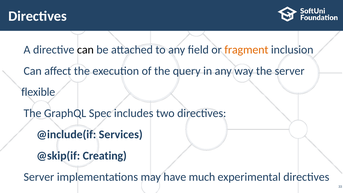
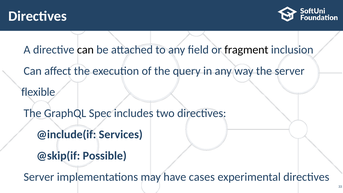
fragment colour: orange -> black (246, 50)
Creating: Creating -> Possible (105, 156)
much: much -> cases (202, 177)
